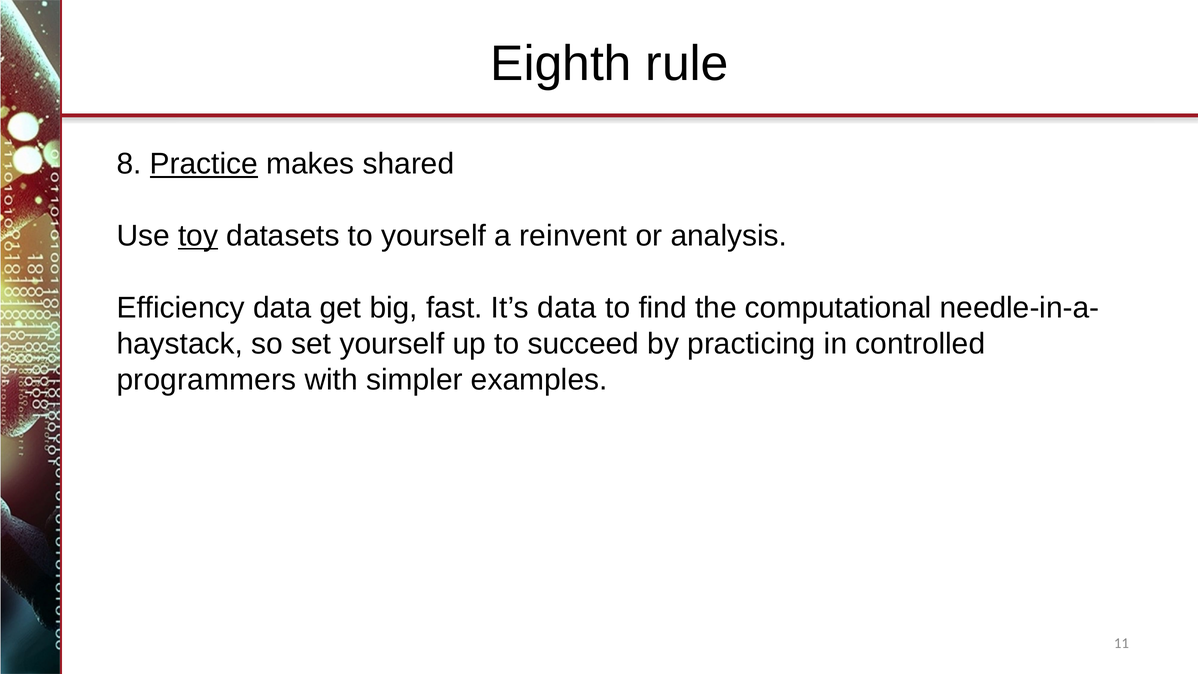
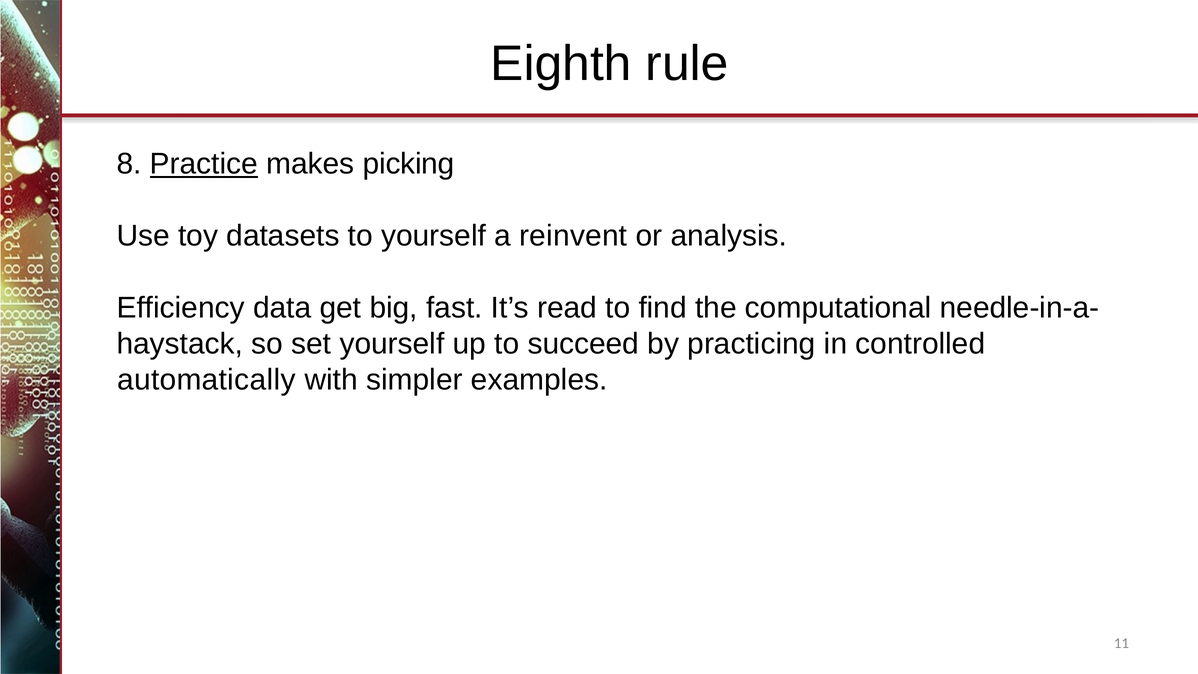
shared: shared -> picking (409, 164)
toy underline: present -> none (198, 236)
It’s data: data -> read (567, 308)
programmers: programmers -> automatically (206, 380)
